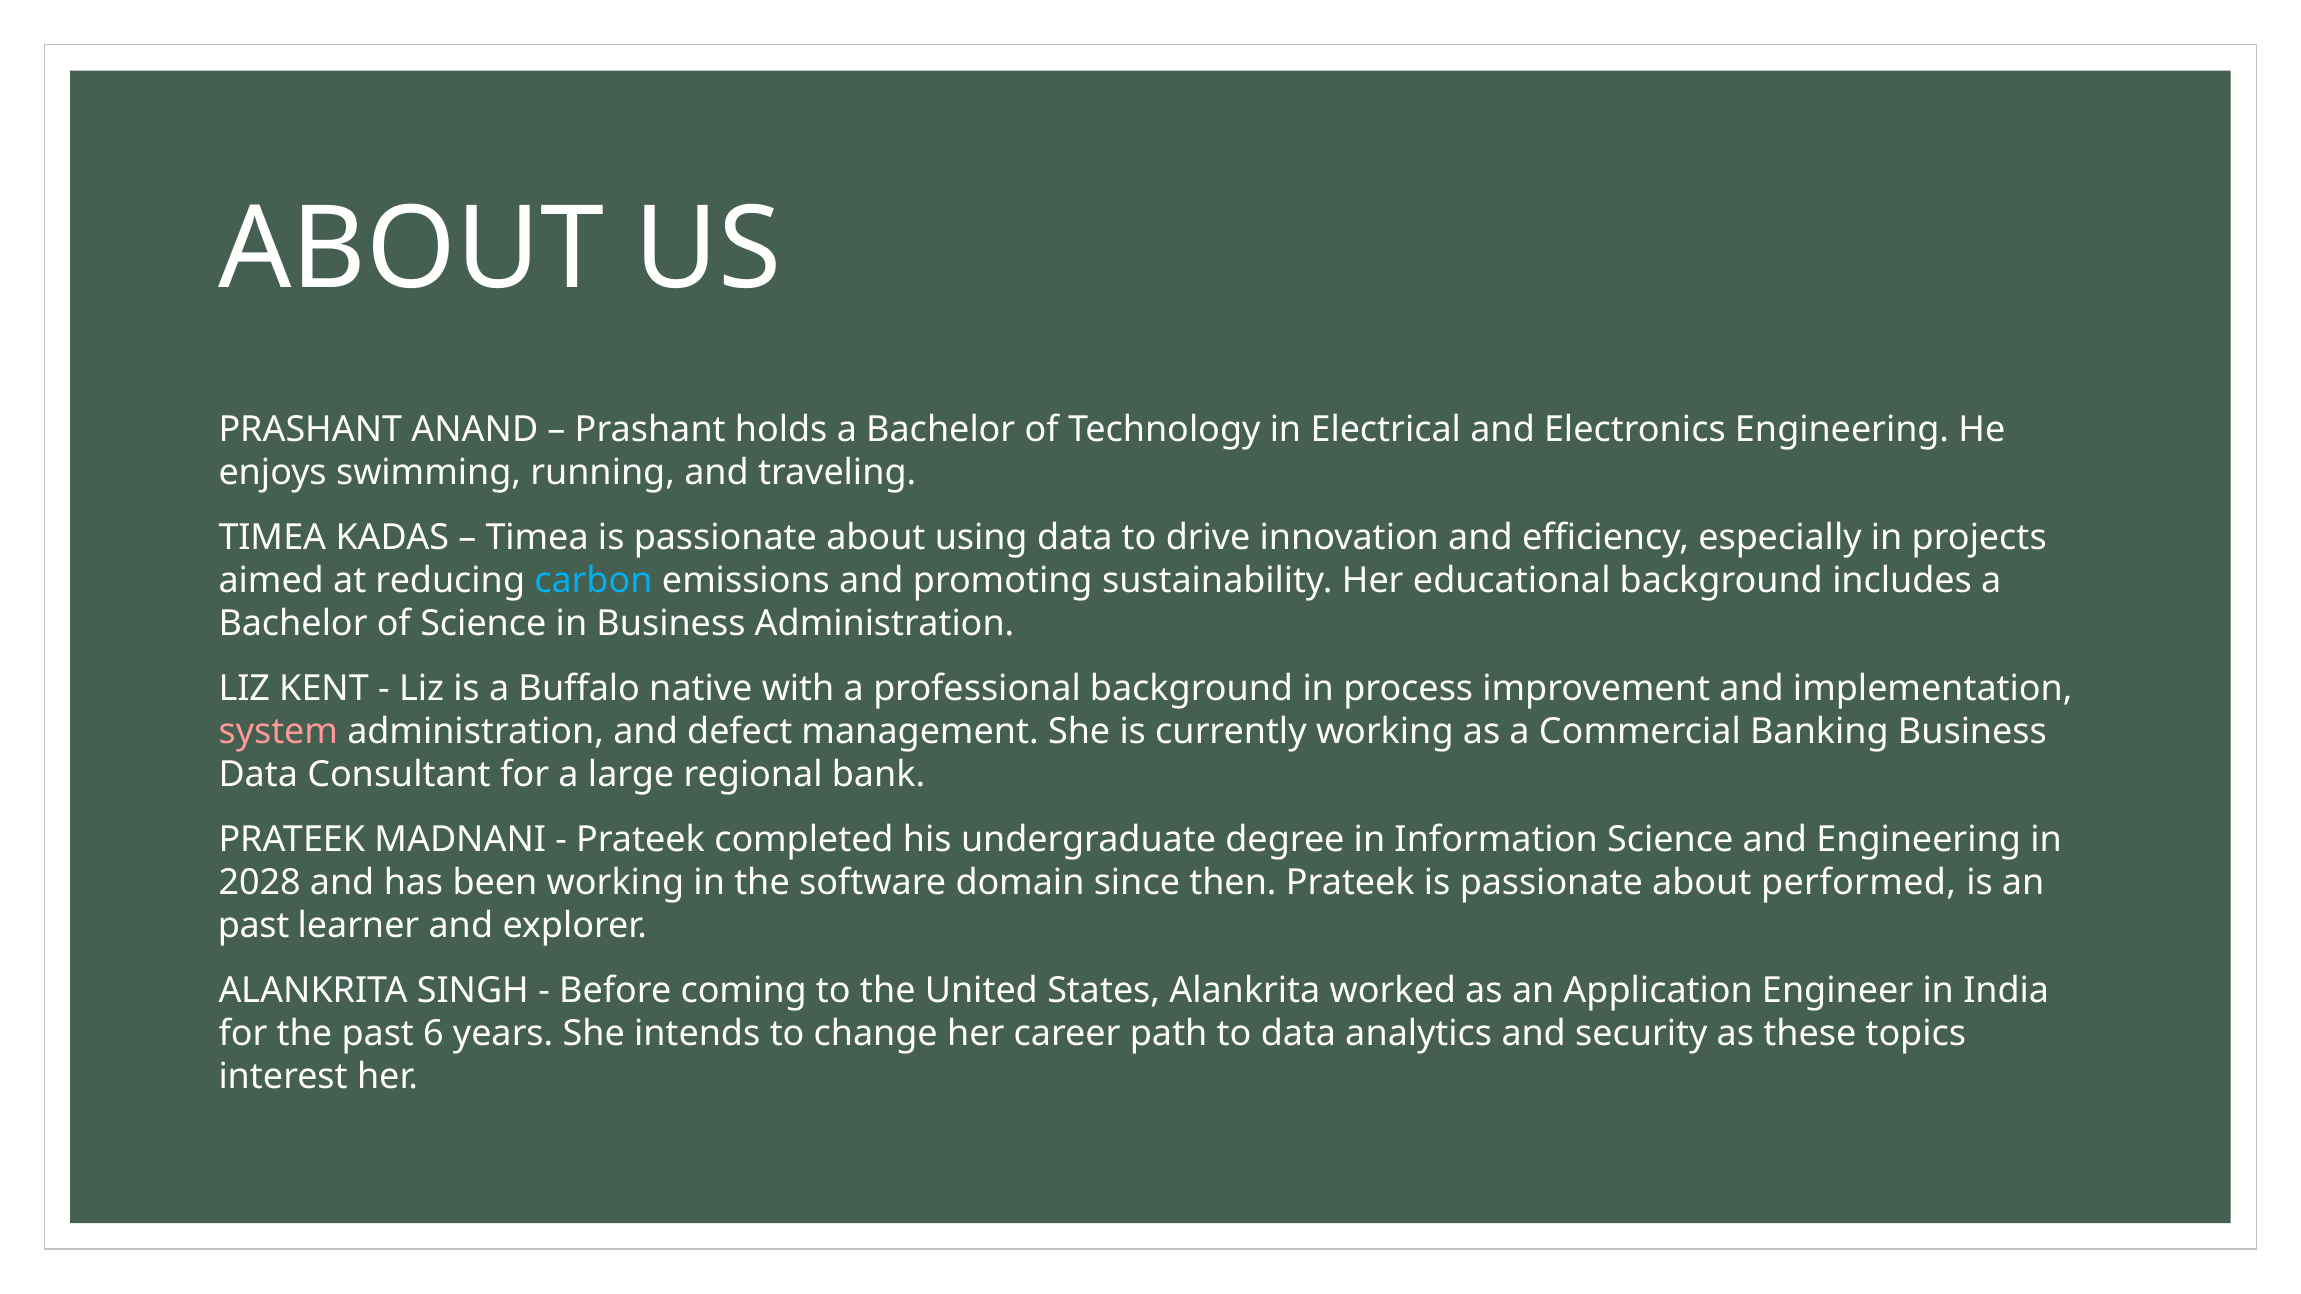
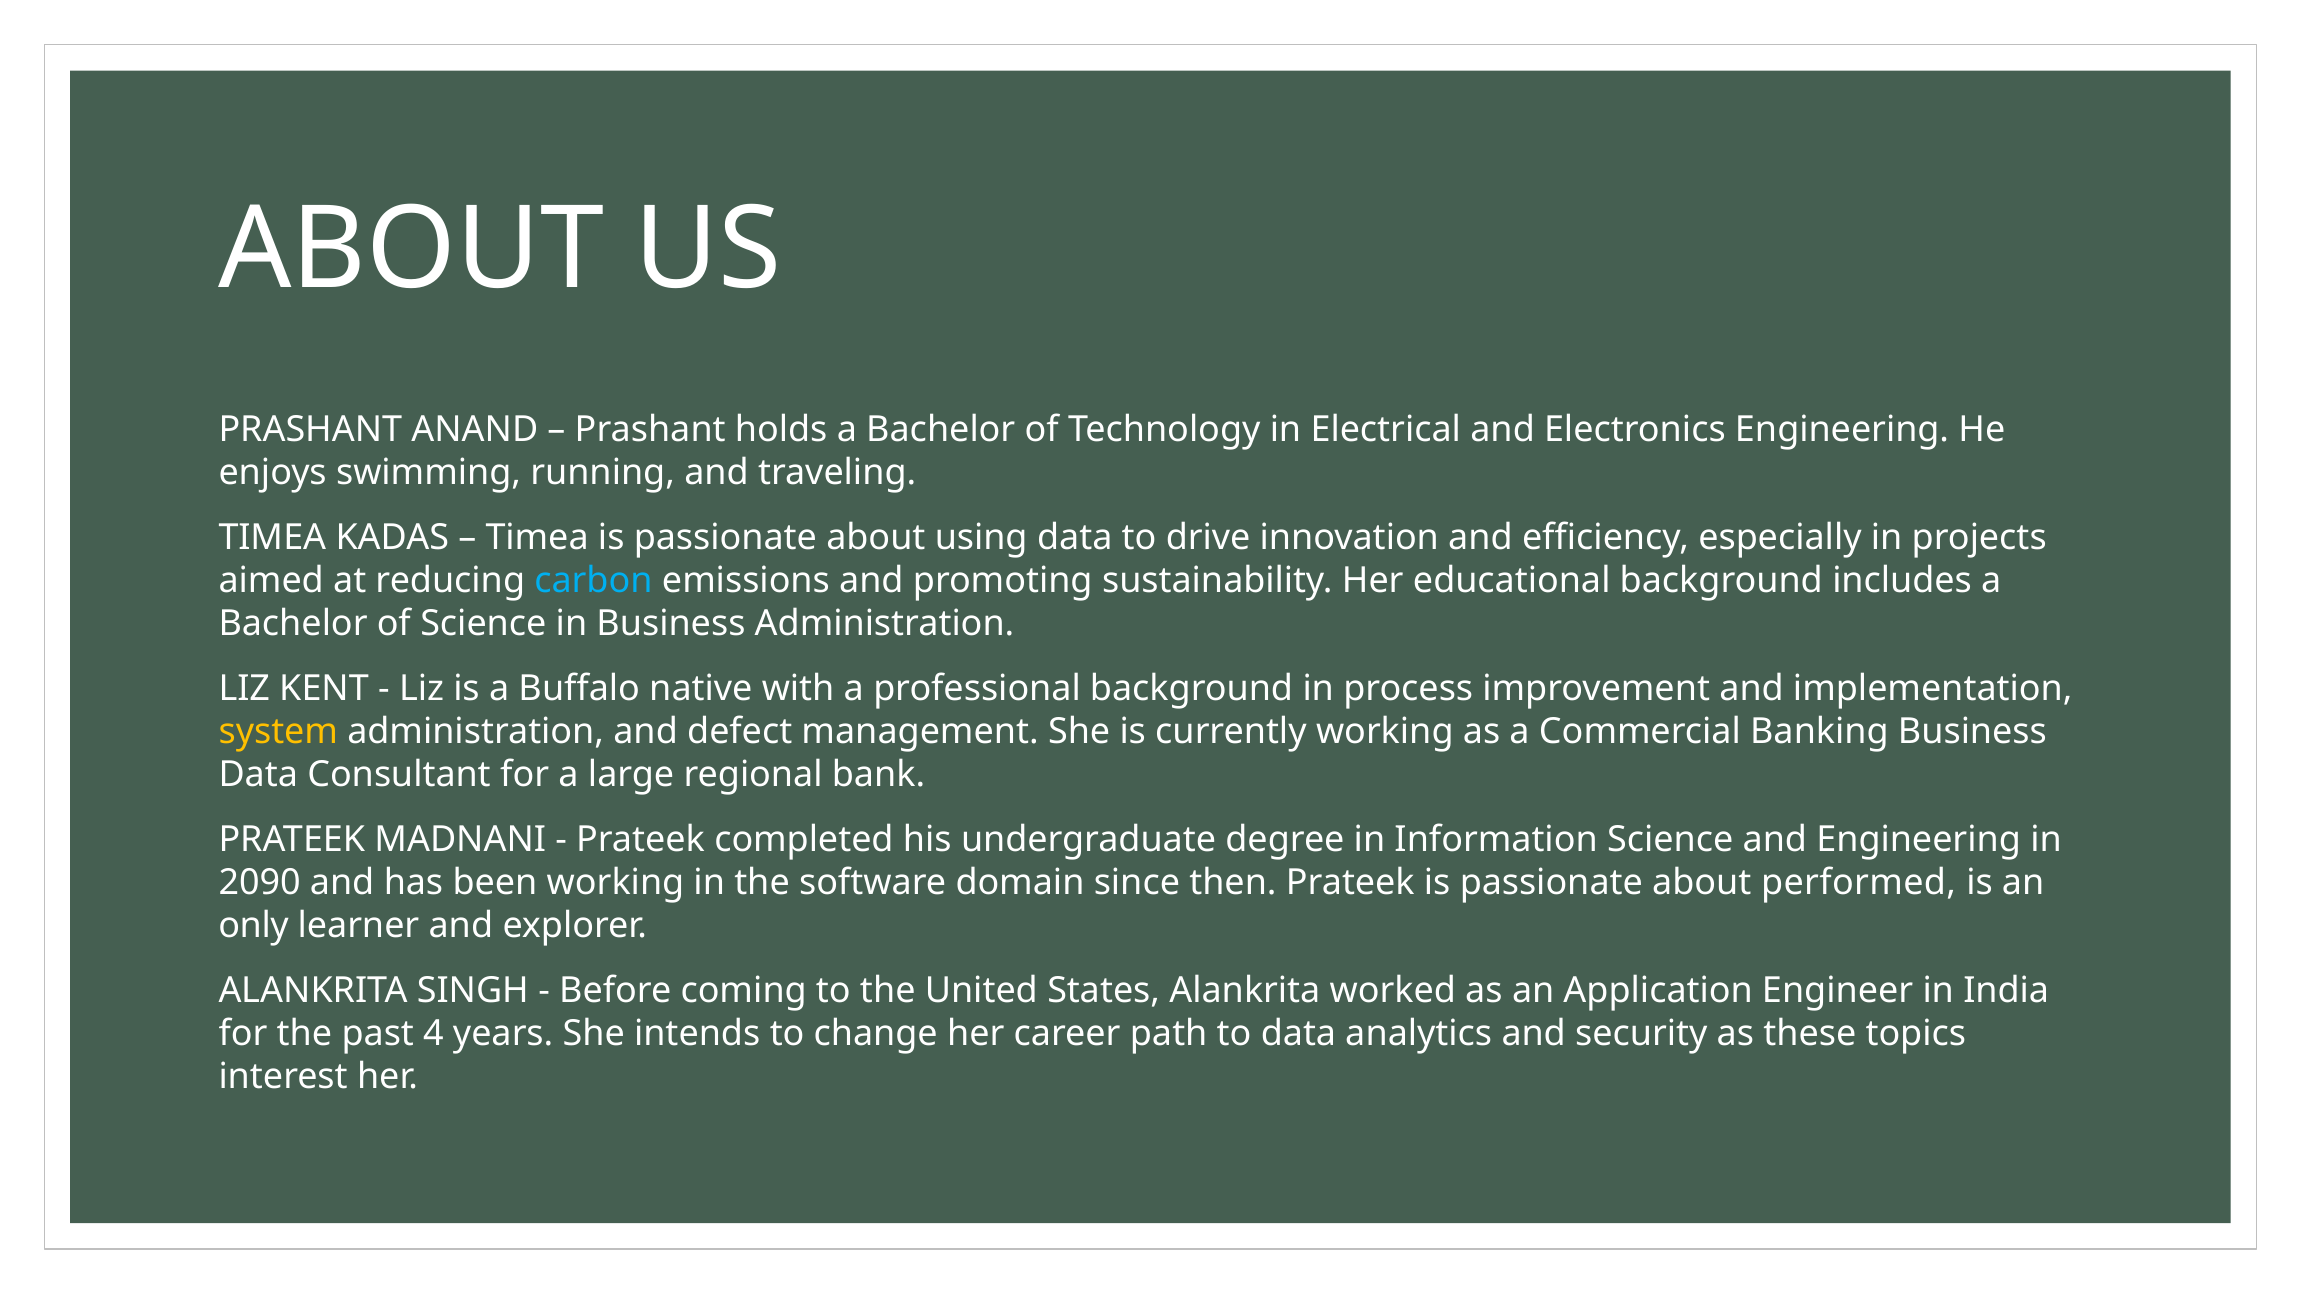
system colour: pink -> yellow (278, 732)
2028: 2028 -> 2090 (260, 883)
past: past -> only (254, 926)
6: 6 -> 4 (433, 1034)
